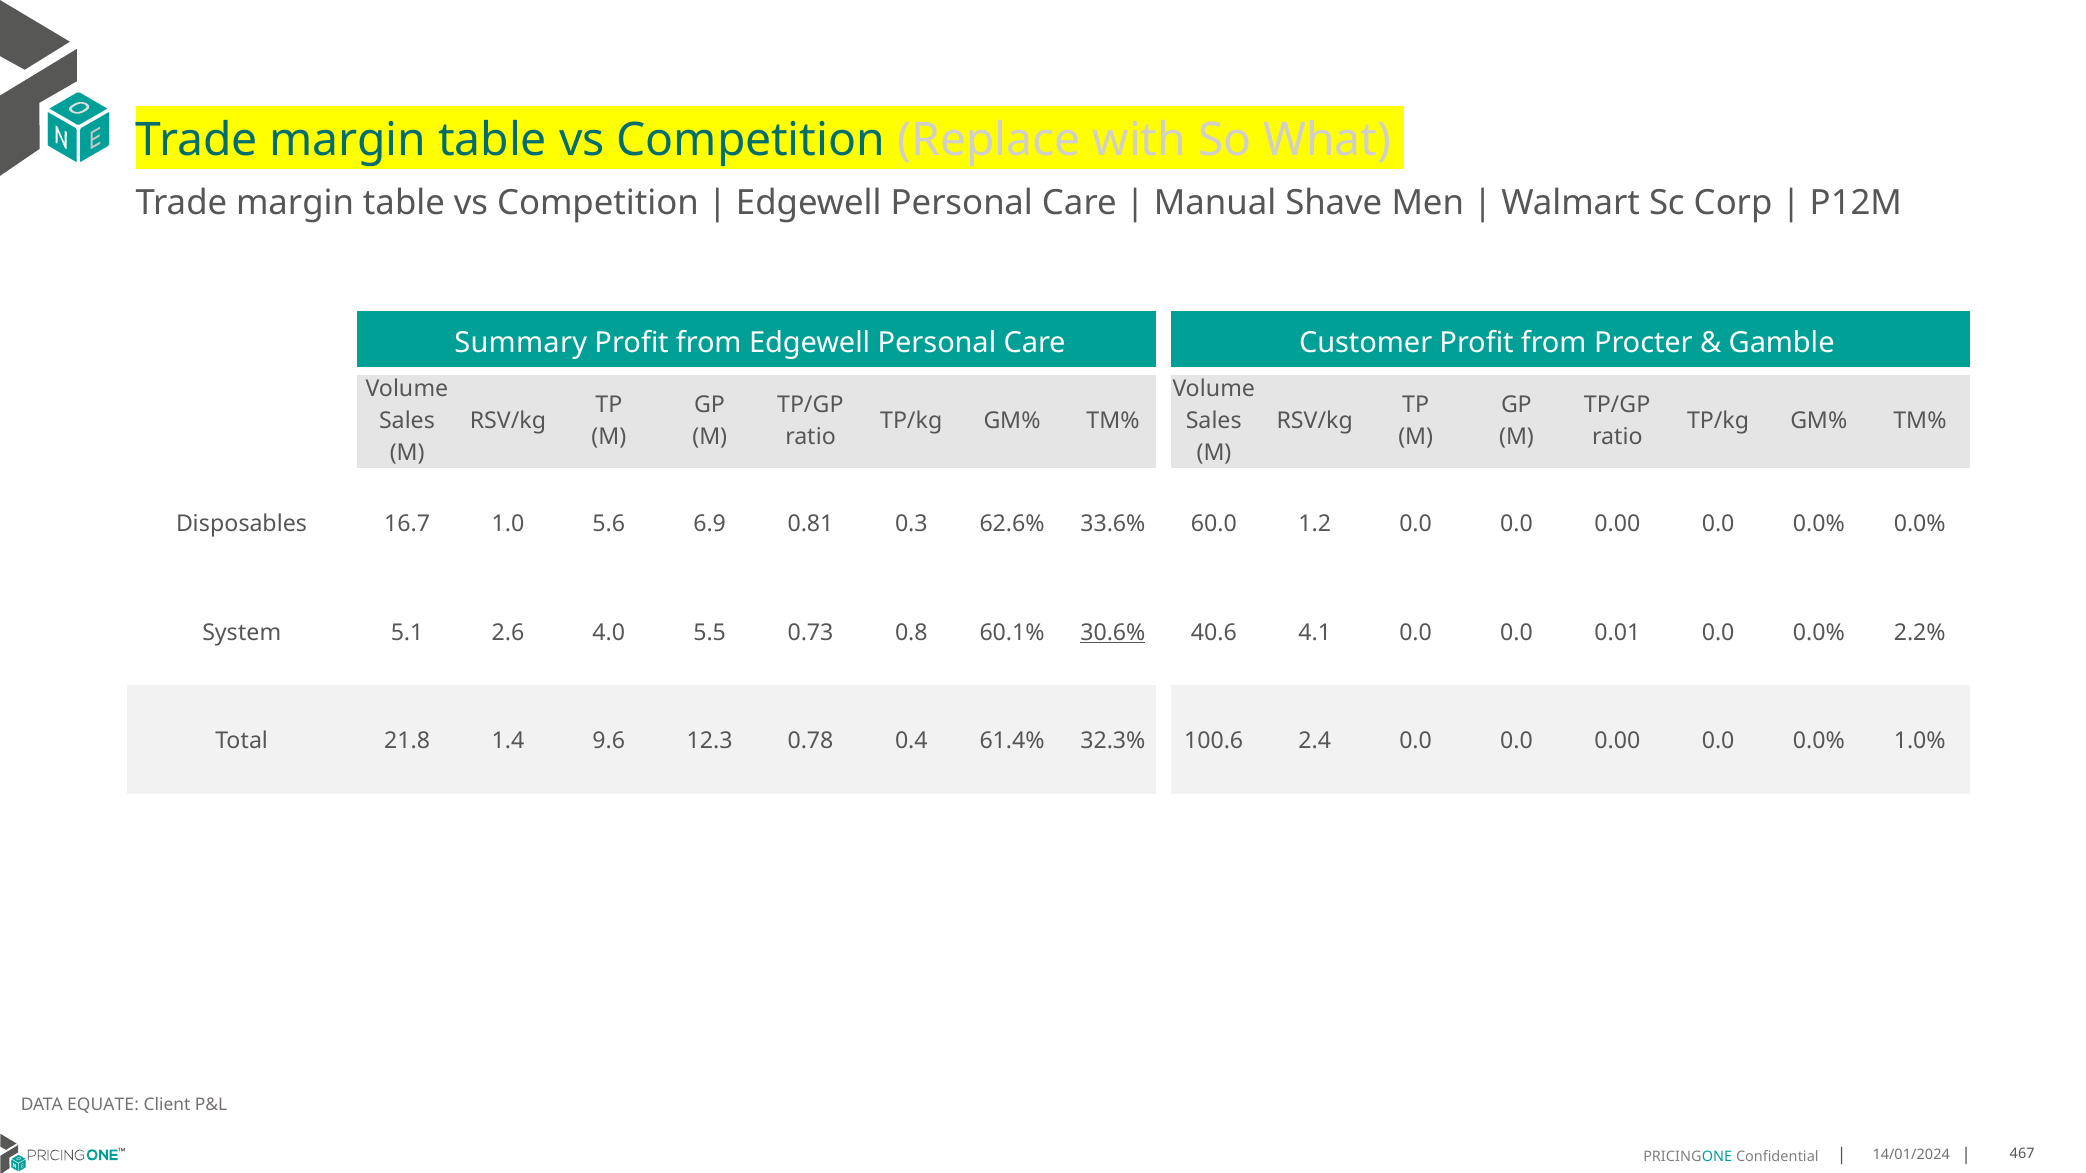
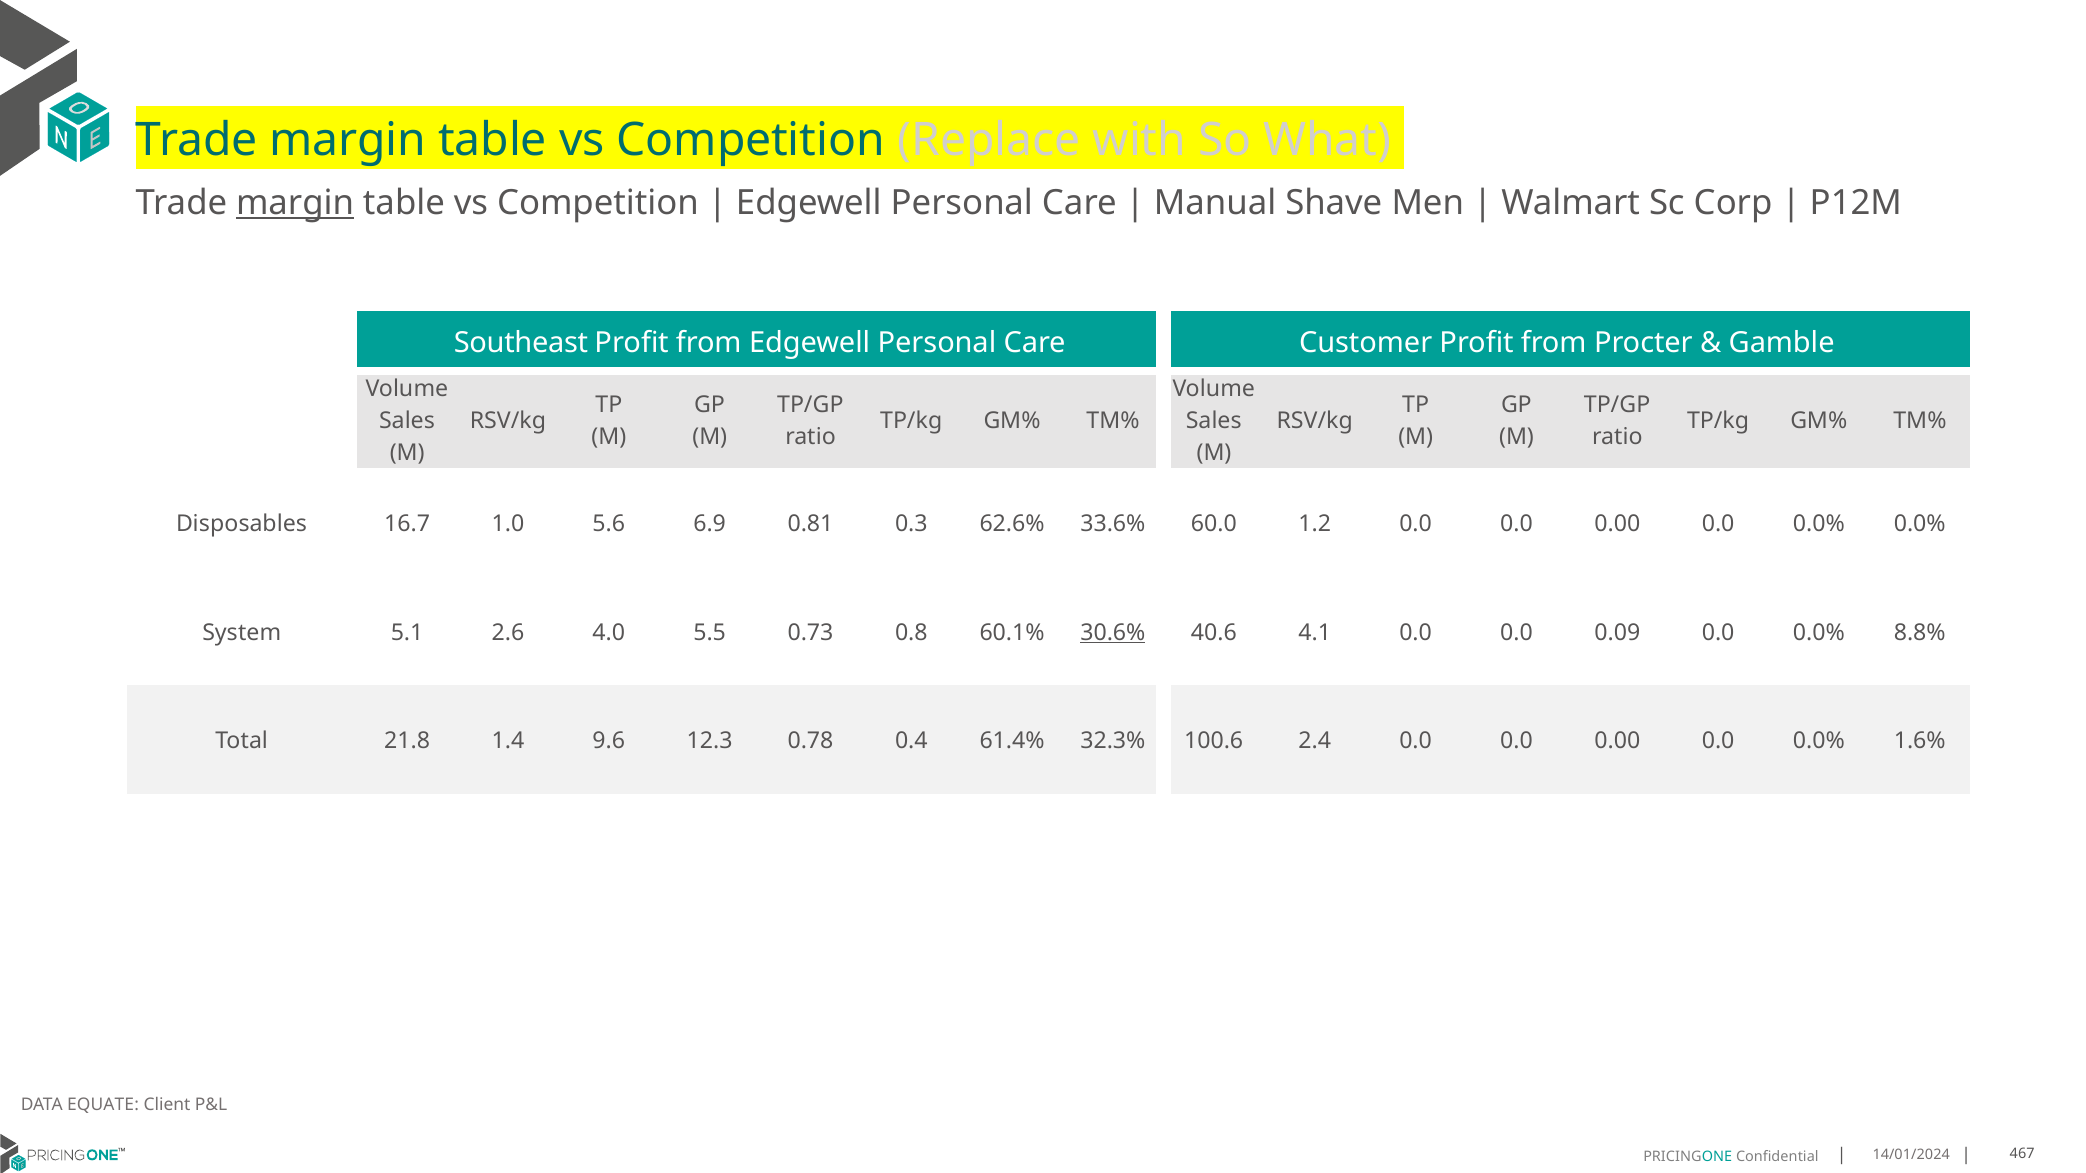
margin underline: none -> present (295, 203)
Summary: Summary -> Southeast (521, 343)
0.01: 0.01 -> 0.09 (1617, 633)
2.2%: 2.2% -> 8.8% (1920, 633)
1.0%: 1.0% -> 1.6% (1920, 742)
